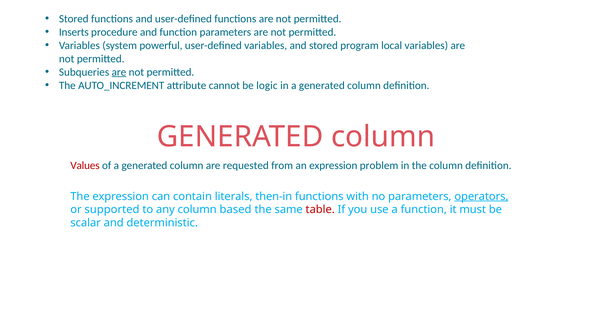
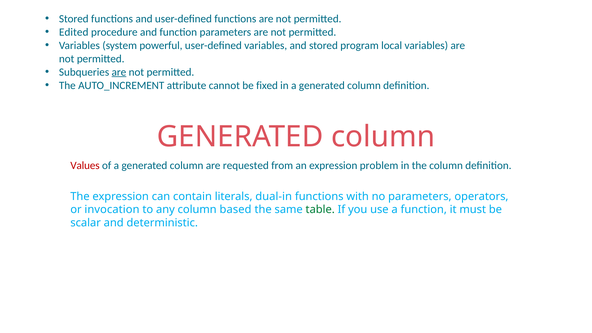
Inserts: Inserts -> Edited (74, 32)
logic: logic -> fixed (267, 85)
then-in: then-in -> dual-in (274, 196)
operators underline: present -> none (481, 196)
supported: supported -> invocation (112, 210)
table colour: red -> green (320, 210)
